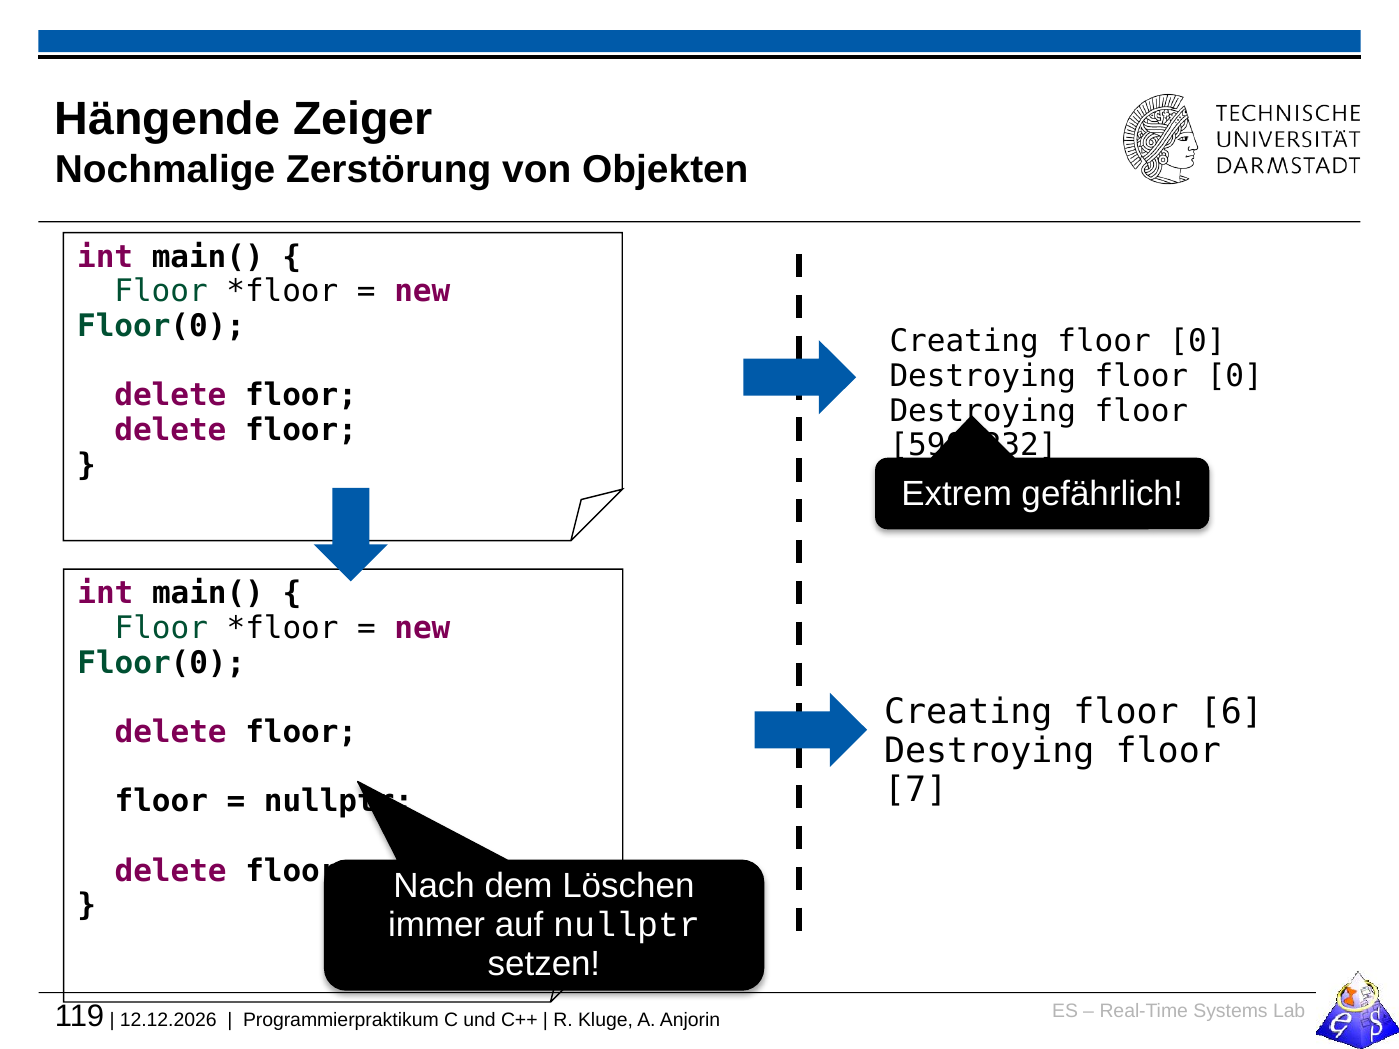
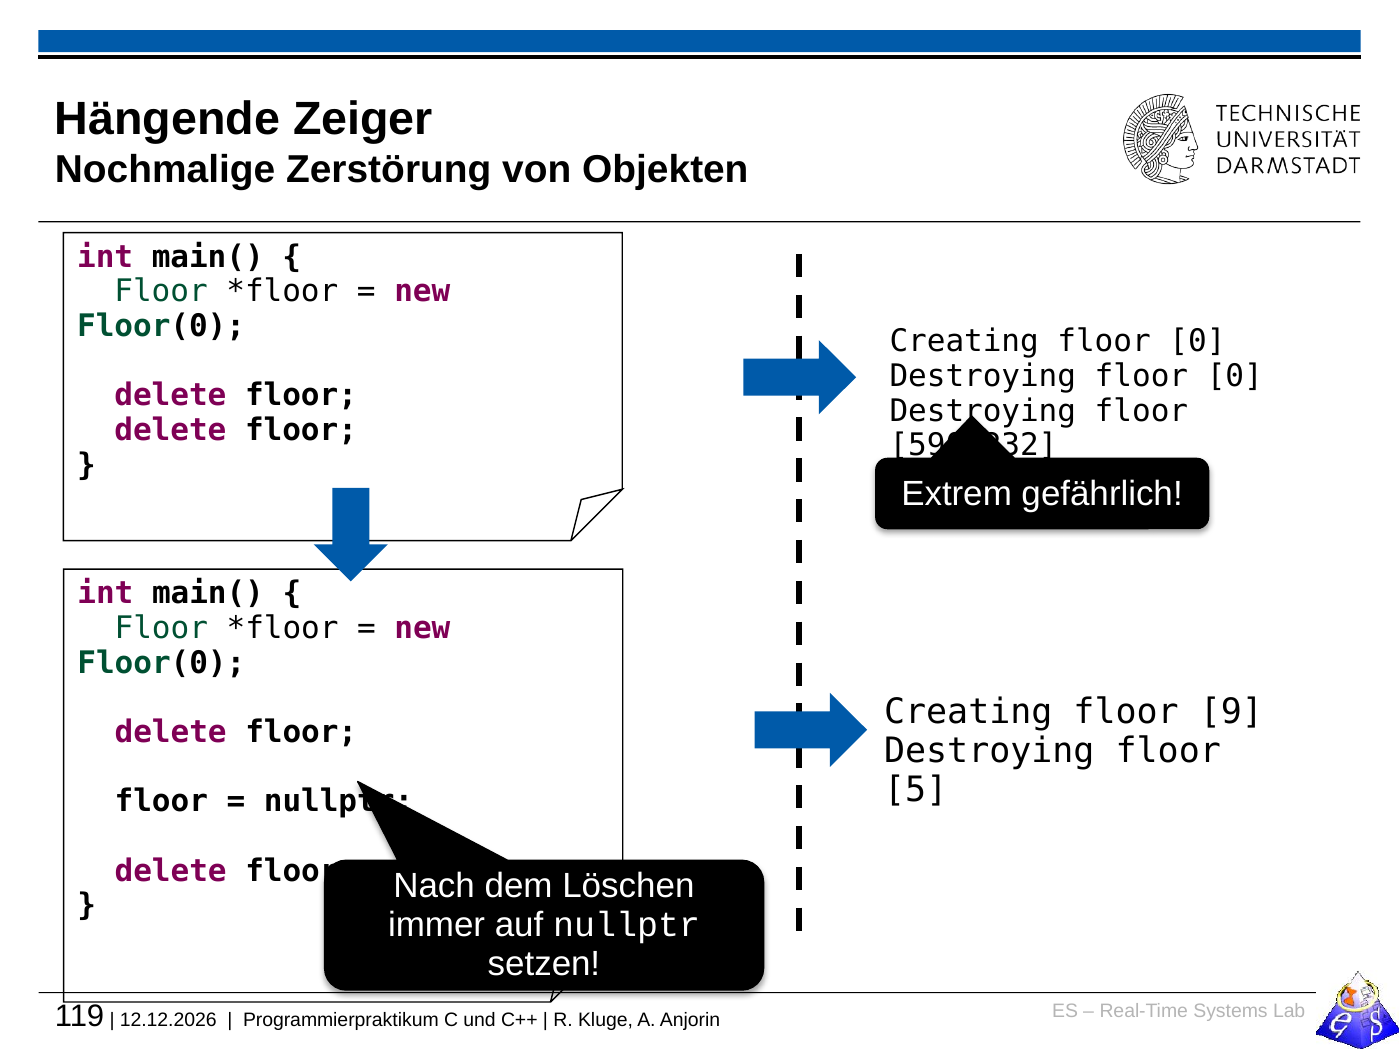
6: 6 -> 9 (1231, 712)
7: 7 -> 5 (916, 790)
